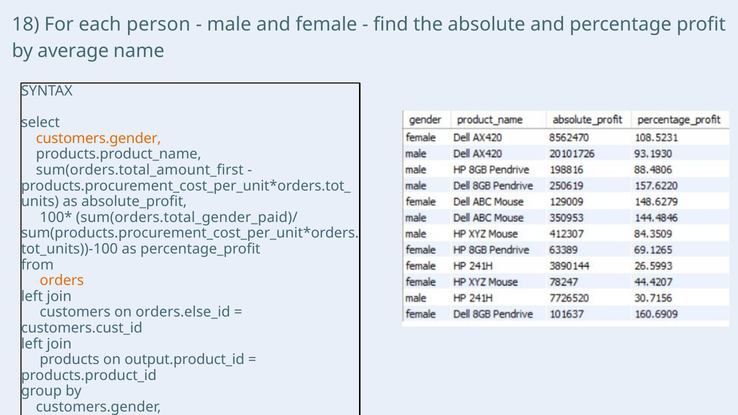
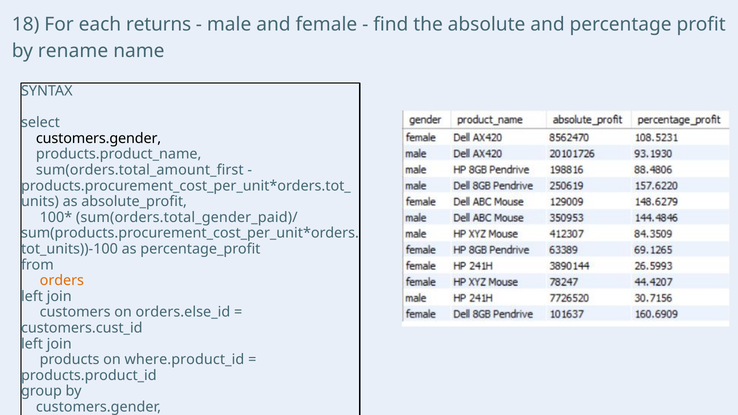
person: person -> returns (159, 24)
average: average -> rename (73, 51)
customers.gender colour: orange -> black (99, 138)
output.product_id: output.product_id -> where.product_id (184, 360)
